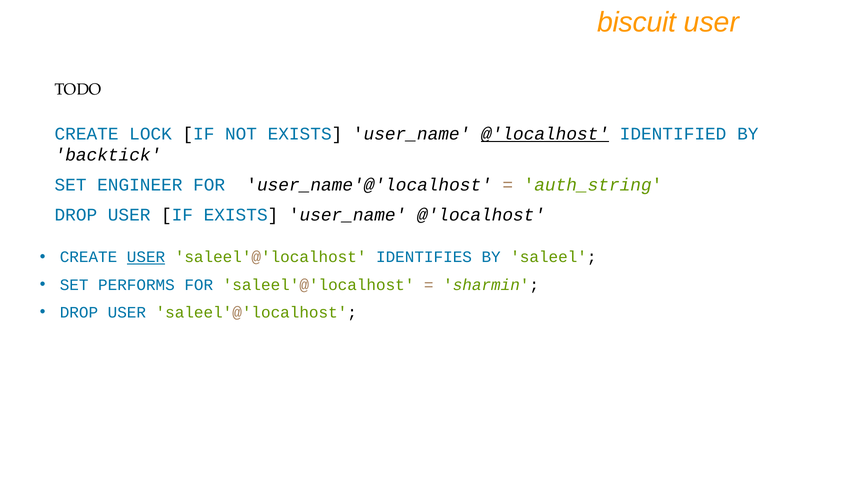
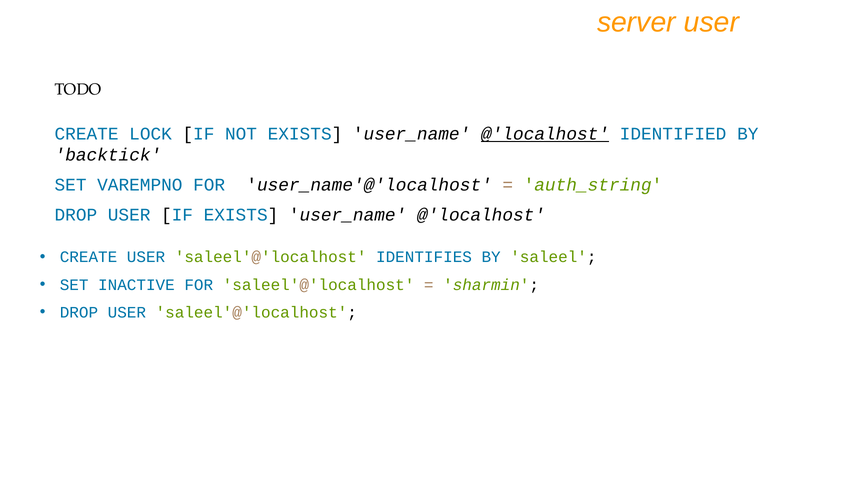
biscuit: biscuit -> server (636, 22)
ENGINEER: ENGINEER -> VAREMPNO (140, 185)
USER underline: present -> none (146, 257)
PERFORMS: PERFORMS -> INACTIVE (136, 285)
